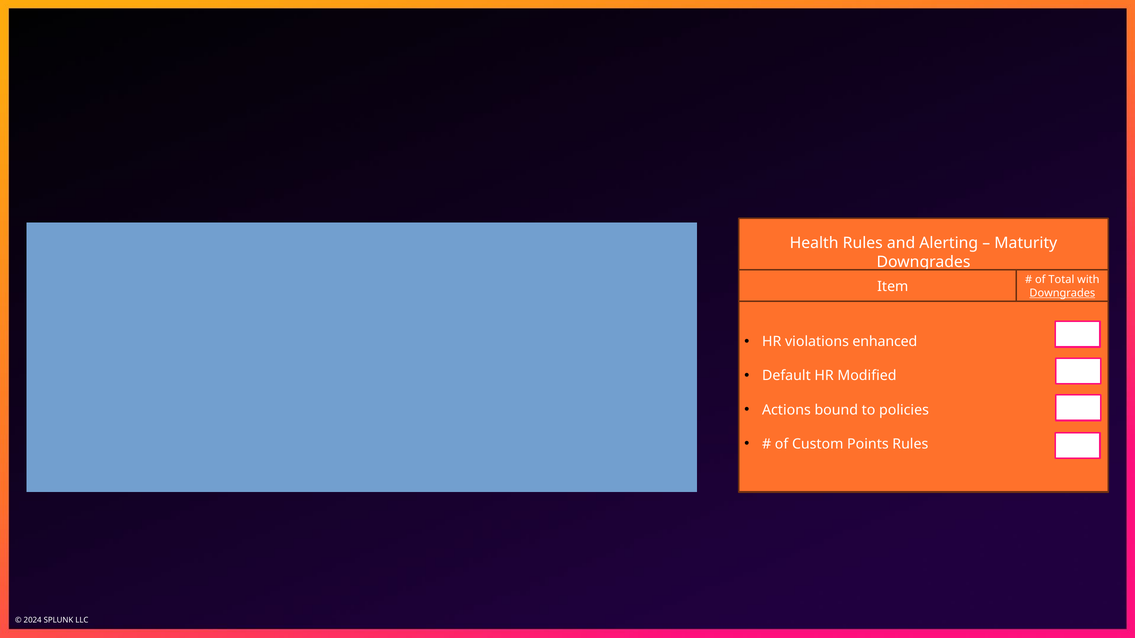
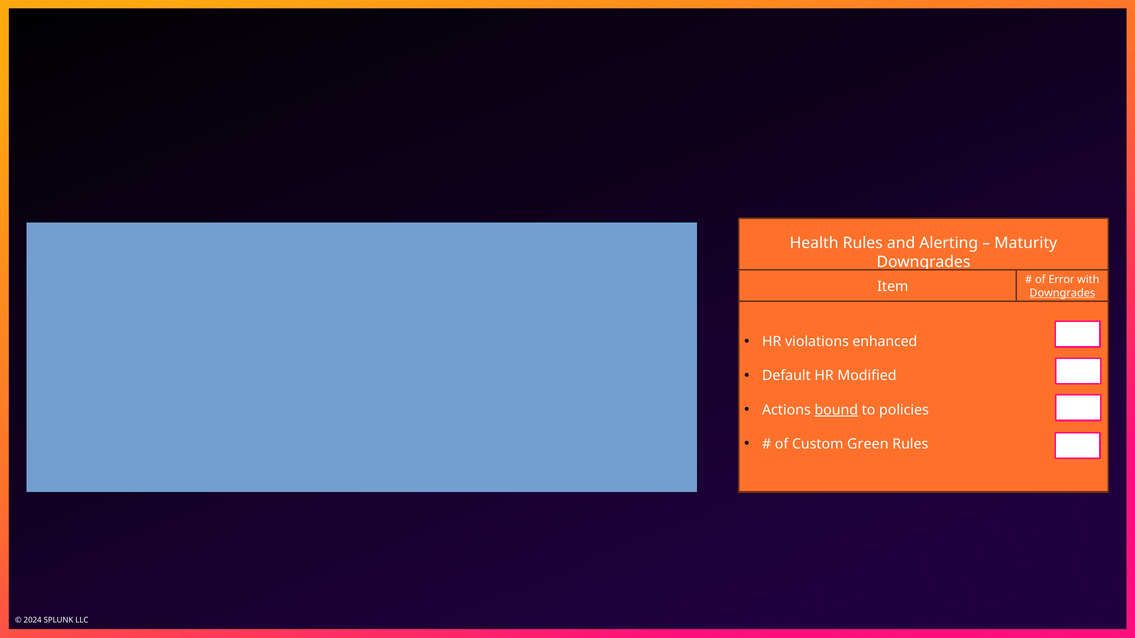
Total: Total -> Error (1061, 280)
bound underline: none -> present (836, 410)
Points: Points -> Green (868, 444)
